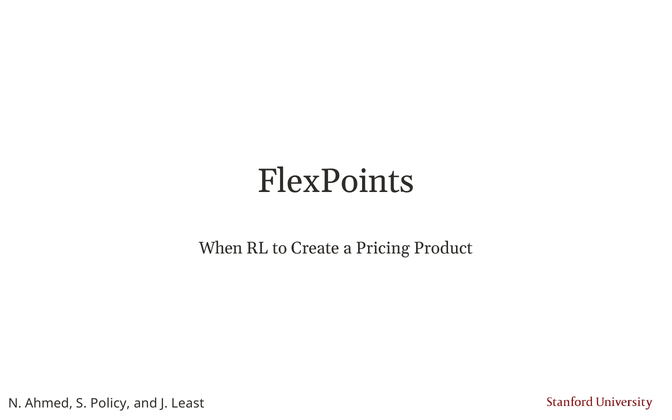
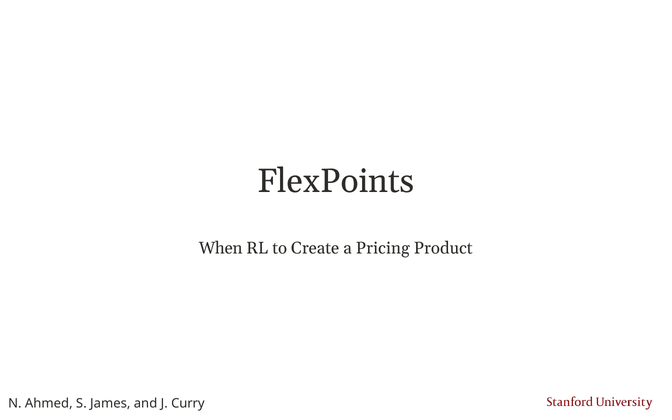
Policy: Policy -> James (110, 403)
Least: Least -> Curry (188, 403)
